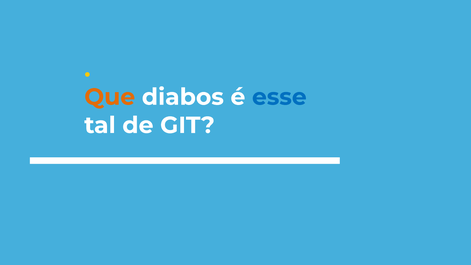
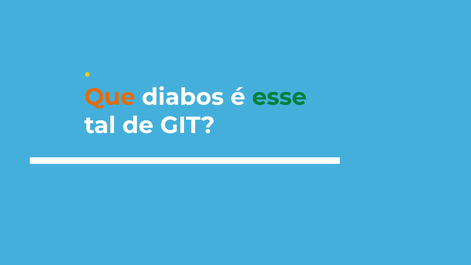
esse colour: blue -> green (279, 97)
